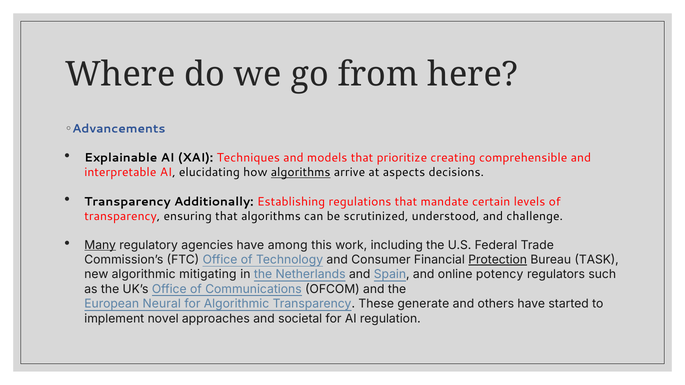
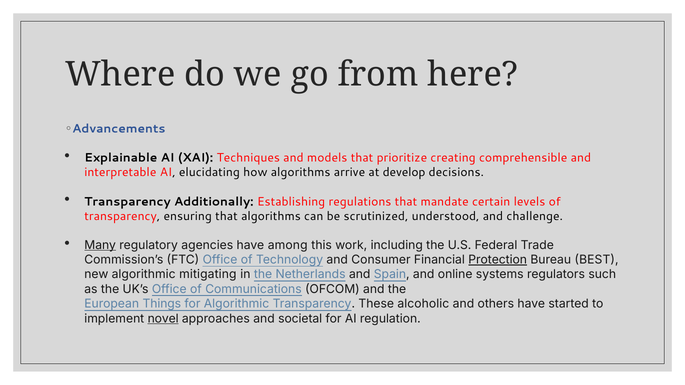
algorithms underline: present -> none (301, 173)
aspects: aspects -> develop (404, 173)
TASK: TASK -> BEST (597, 260)
potency: potency -> systems (500, 275)
Neural: Neural -> Things (162, 304)
generate: generate -> alcoholic (423, 304)
novel underline: none -> present (163, 319)
